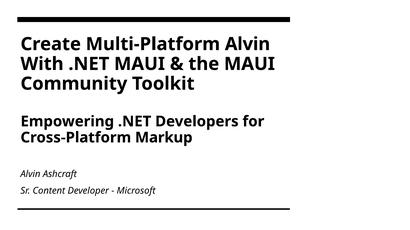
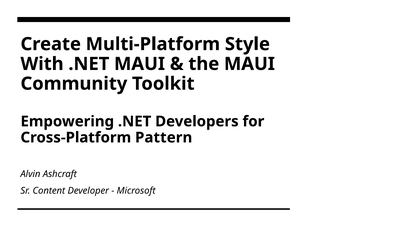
Multi-Platform Alvin: Alvin -> Style (247, 44)
Markup: Markup -> Pattern (164, 138)
